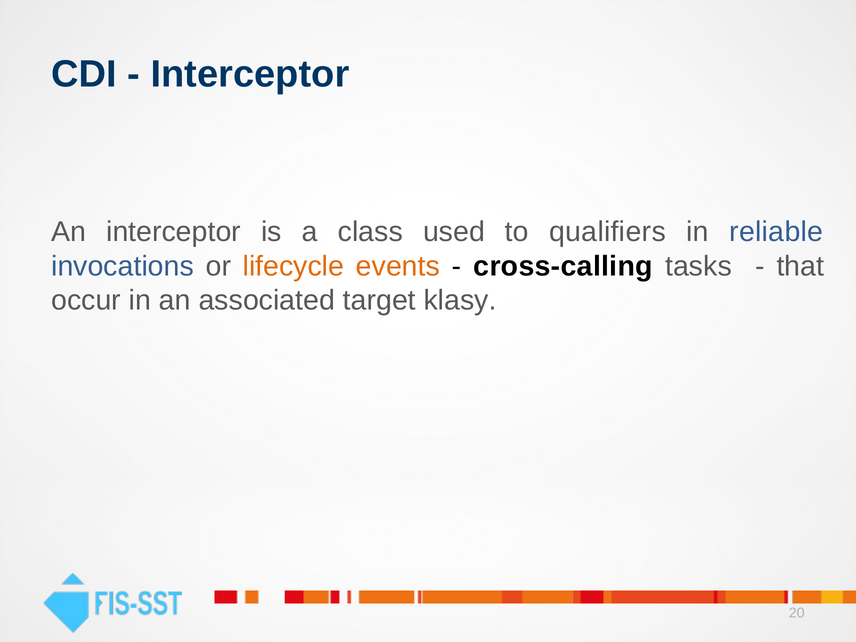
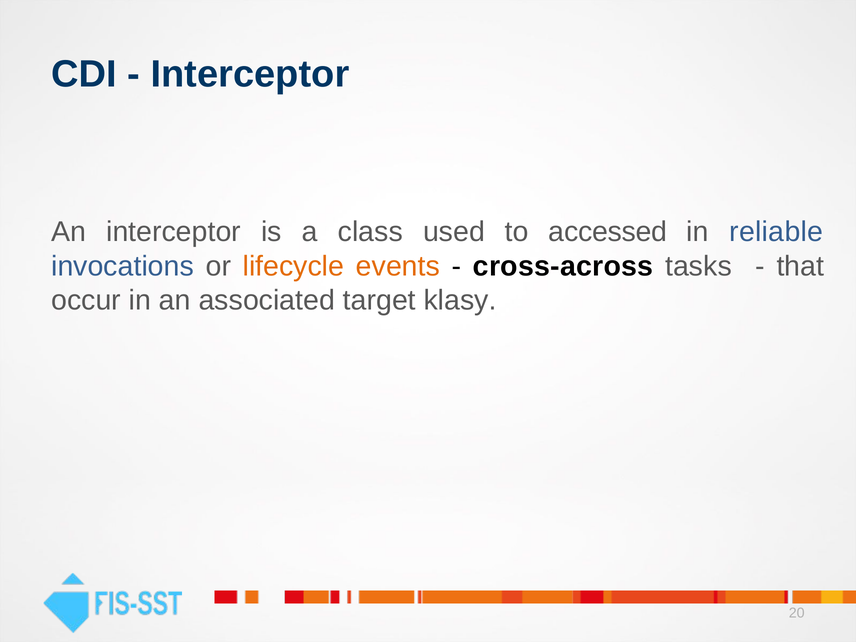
qualifiers: qualifiers -> accessed (608, 232)
cross-calling: cross-calling -> cross-across (563, 266)
